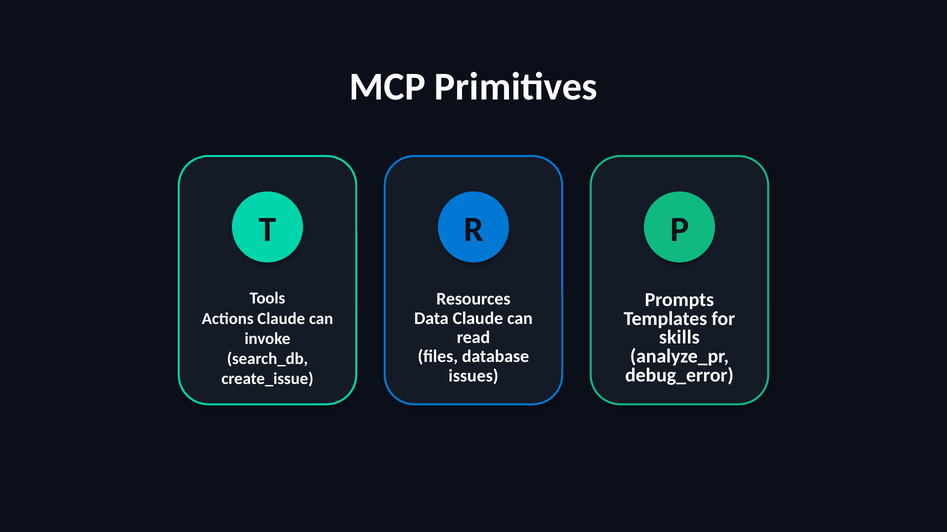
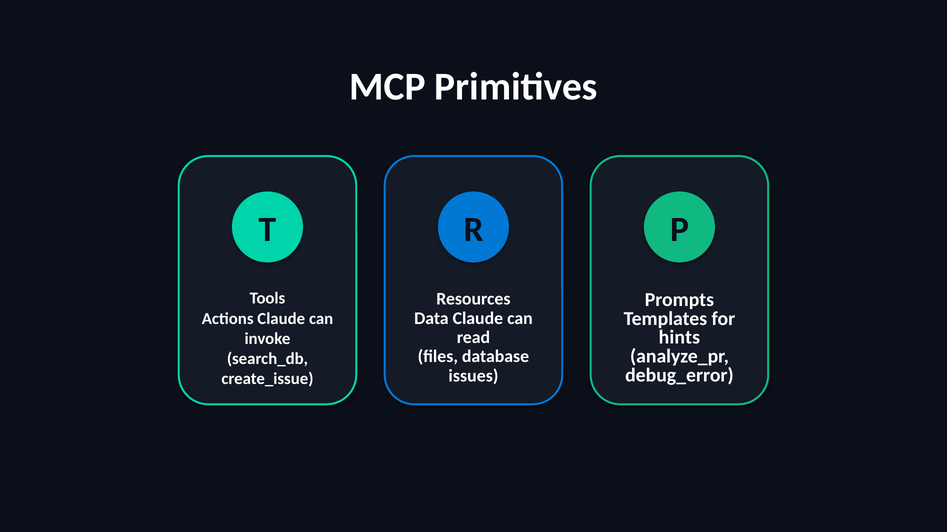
skills: skills -> hints (679, 338)
